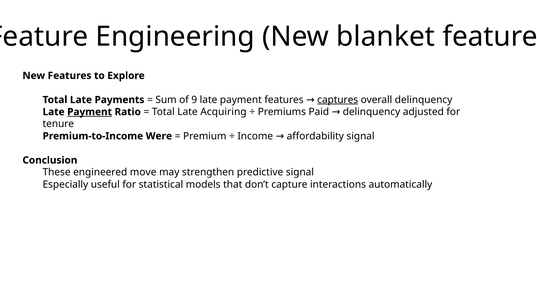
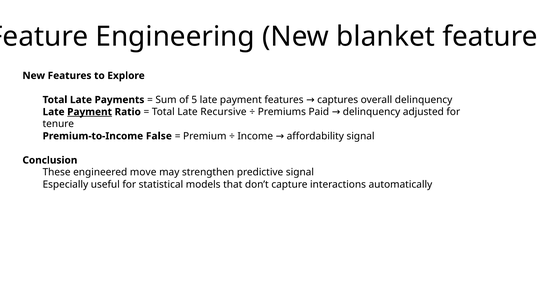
9: 9 -> 5 (194, 100)
captures underline: present -> none (338, 100)
Acquiring: Acquiring -> Recursive (223, 112)
Were: Were -> False (159, 136)
